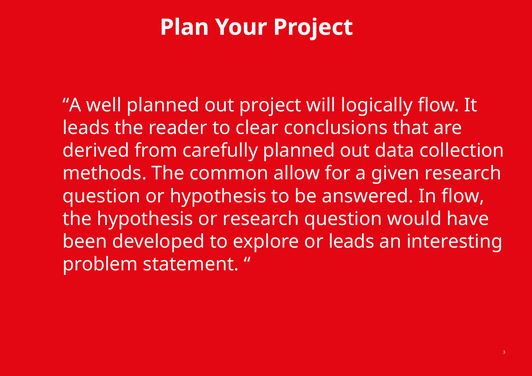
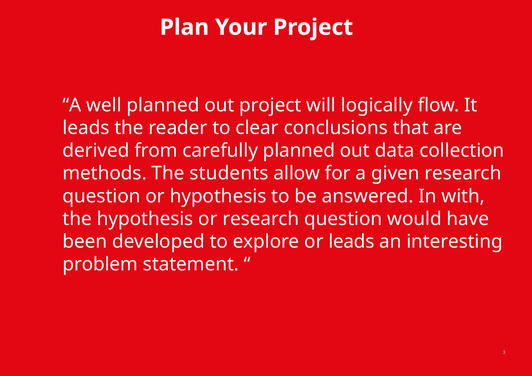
common: common -> students (229, 173)
In flow: flow -> with (463, 196)
